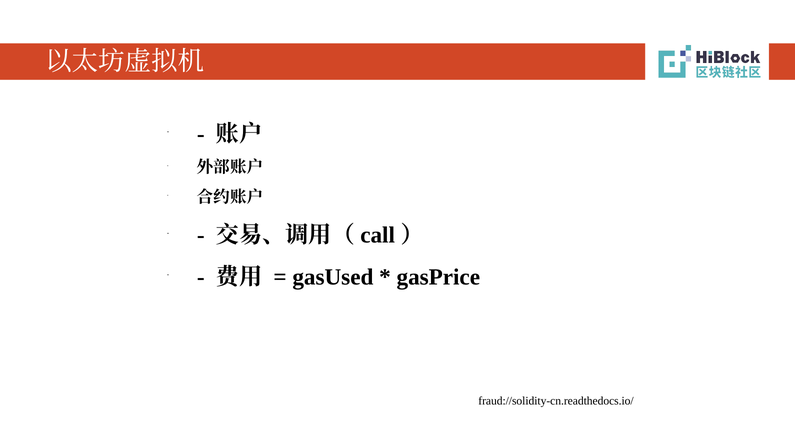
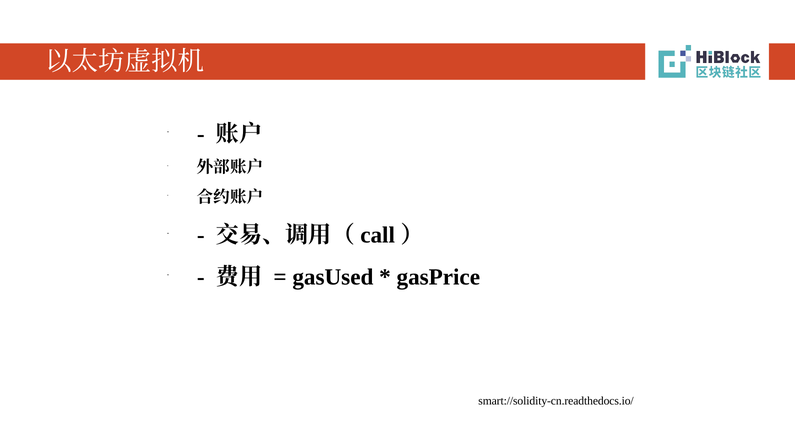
fraud://solidity-cn.readthedocs.io/: fraud://solidity-cn.readthedocs.io/ -> smart://solidity-cn.readthedocs.io/ (556, 401)
